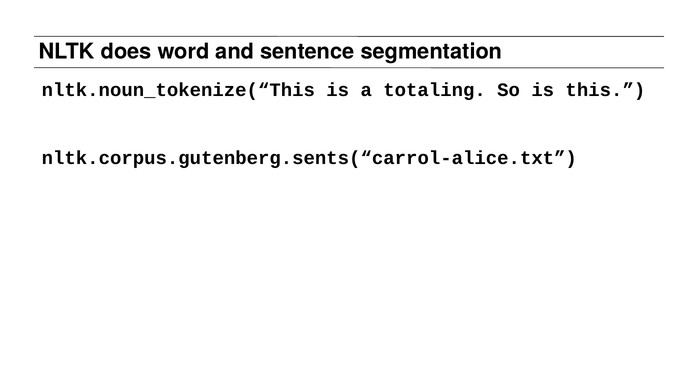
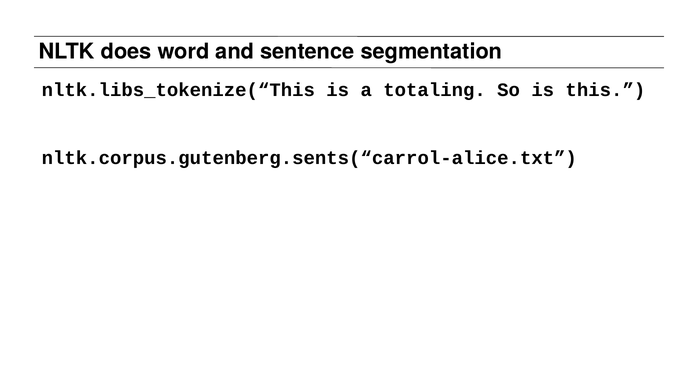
nltk.noun_tokenize(“This: nltk.noun_tokenize(“This -> nltk.libs_tokenize(“This (178, 90)
